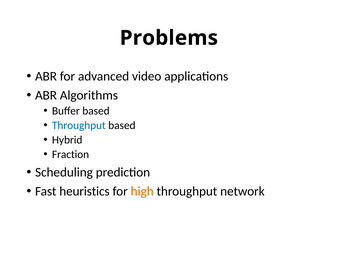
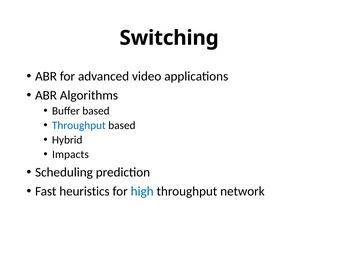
Problems: Problems -> Switching (169, 38)
Fraction: Fraction -> Impacts (70, 154)
high colour: orange -> blue (142, 191)
